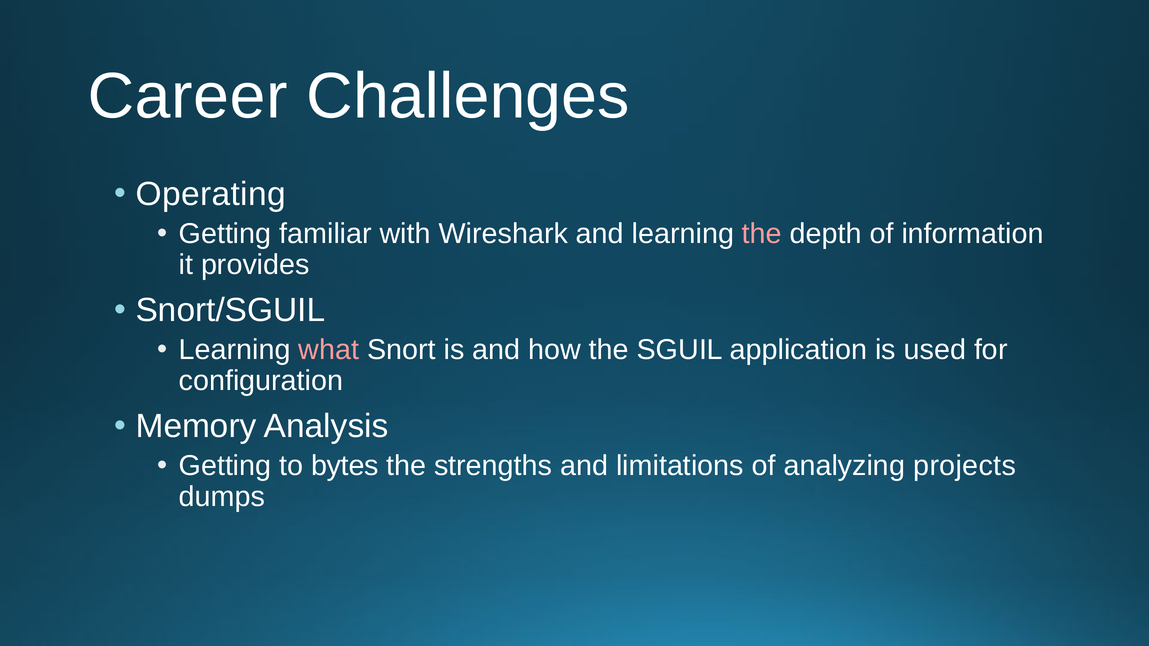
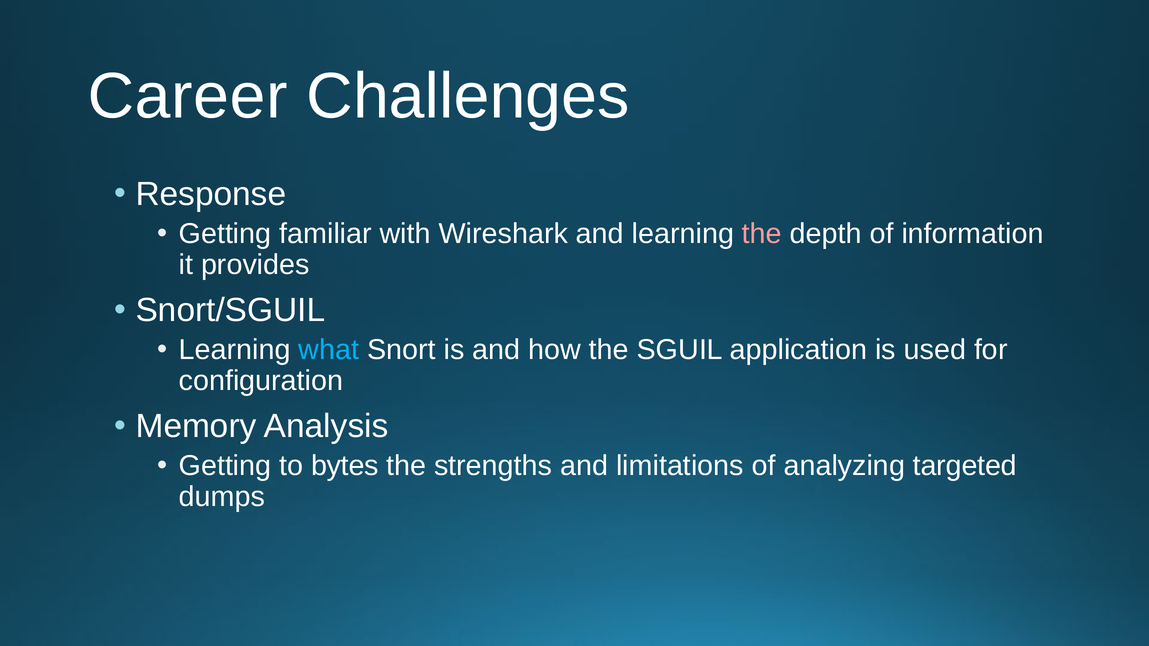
Operating: Operating -> Response (211, 194)
what colour: pink -> light blue (329, 350)
projects: projects -> targeted (965, 466)
